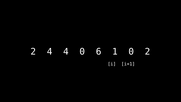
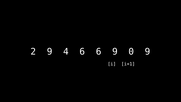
2 4: 4 -> 9 (50, 52)
4 0: 0 -> 6 (82, 52)
6 1: 1 -> 9 (115, 52)
0 2: 2 -> 9 (148, 52)
